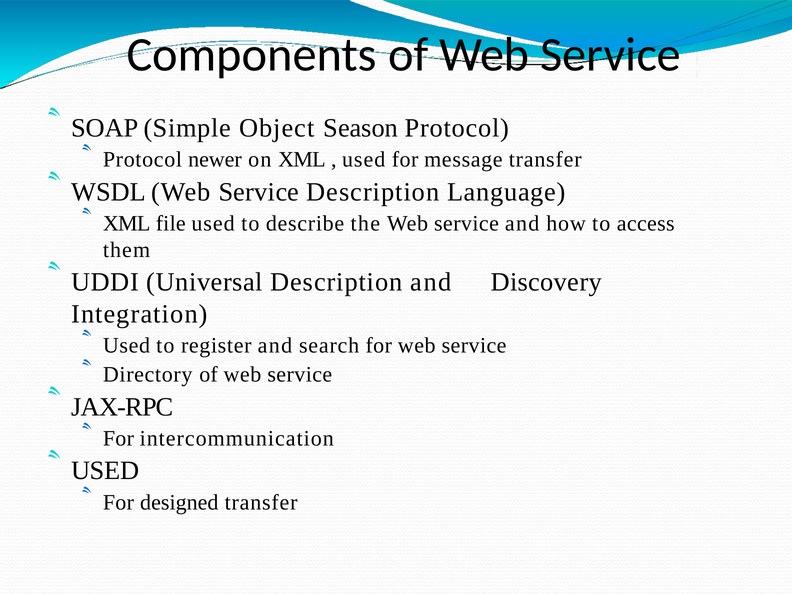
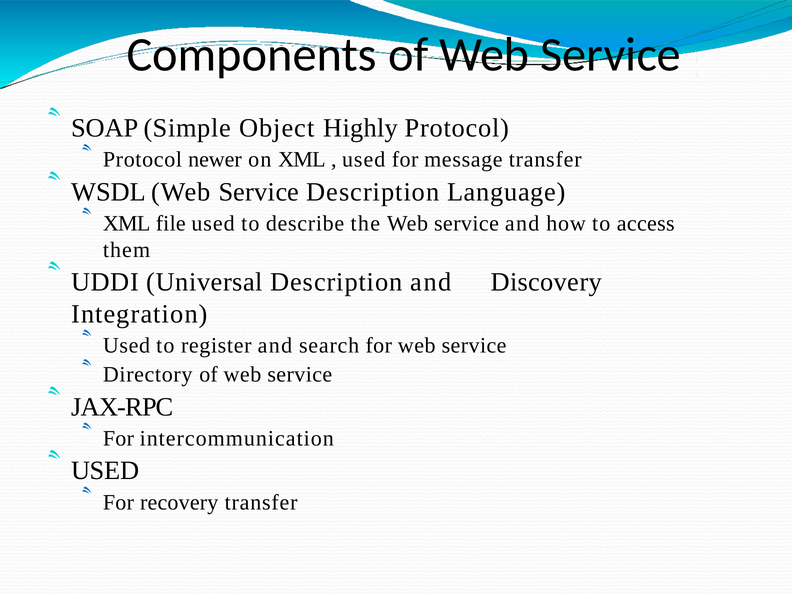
Season: Season -> Highly (361, 128)
designed: designed -> recovery (179, 502)
